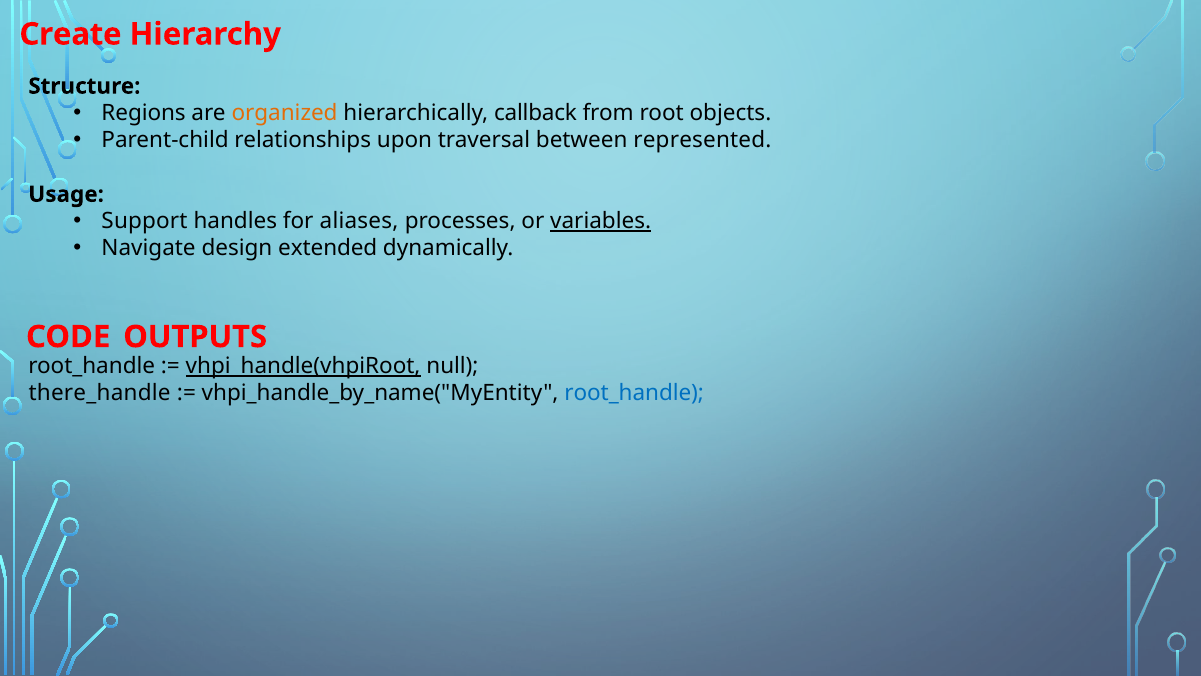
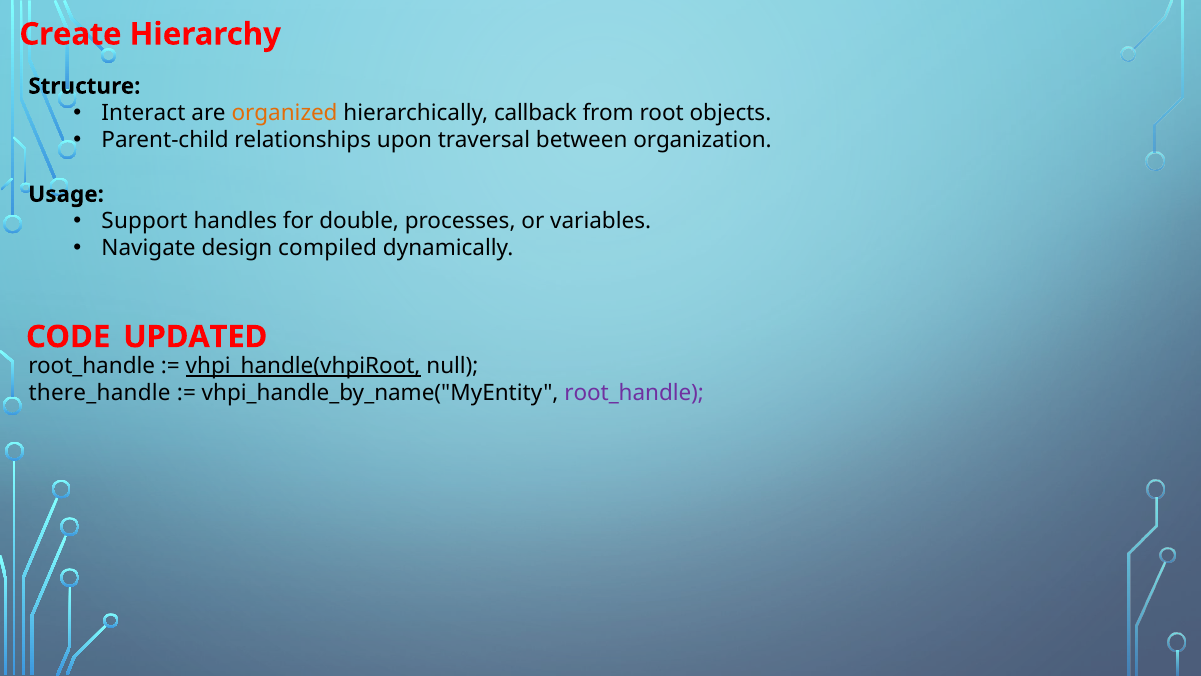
Regions: Regions -> Interact (144, 113)
represented: represented -> organization (703, 140)
aliases: aliases -> double (359, 221)
variables underline: present -> none (601, 221)
extended: extended -> compiled (328, 248)
OUTPUTS: OUTPUTS -> UPDATED (195, 337)
root_handle colour: blue -> purple (634, 393)
